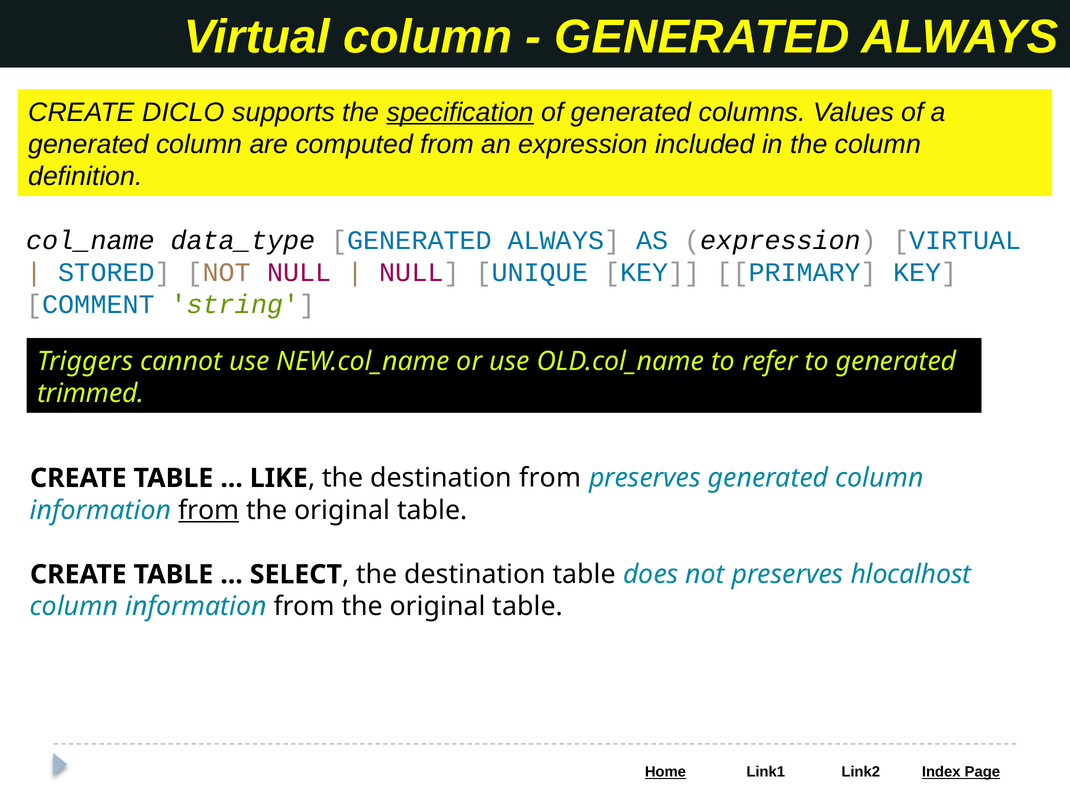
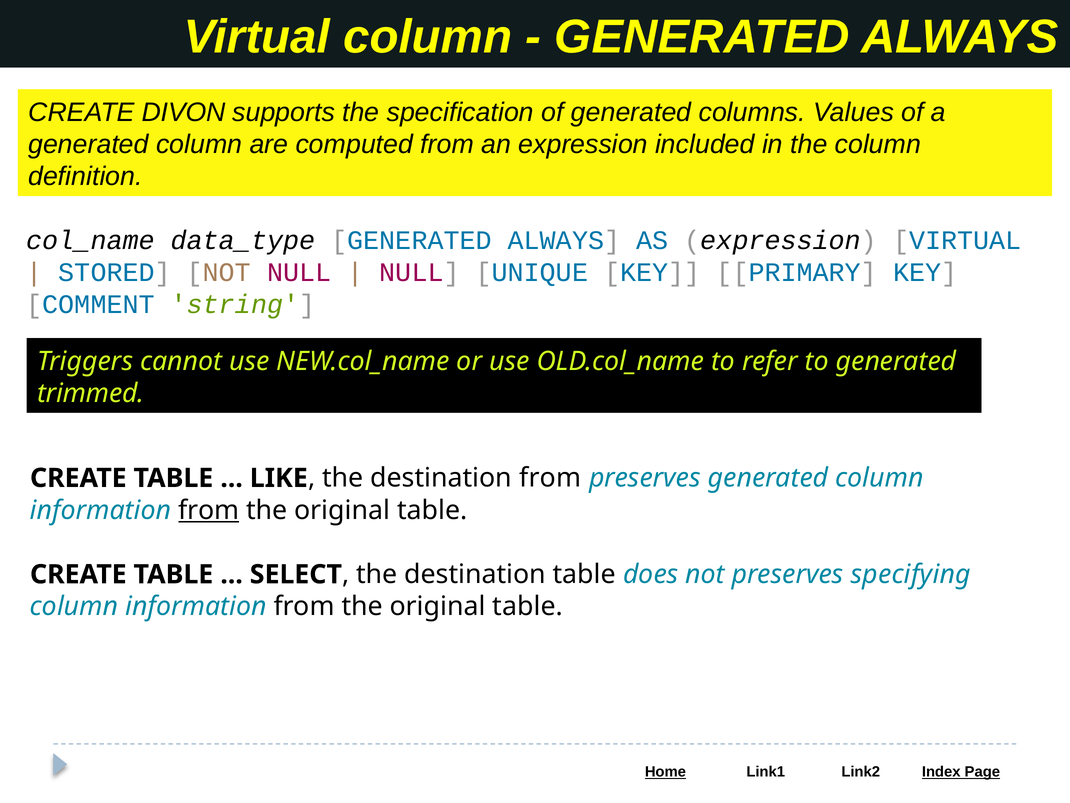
DICLO: DICLO -> DIVON (184, 112)
specification underline: present -> none (460, 112)
hlocalhost: hlocalhost -> specifying (911, 574)
